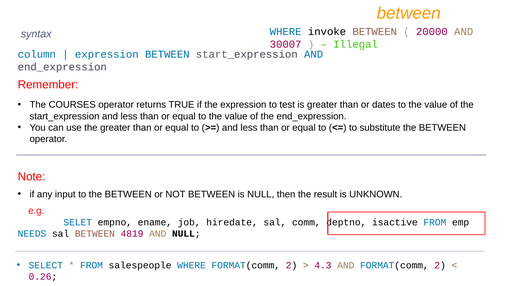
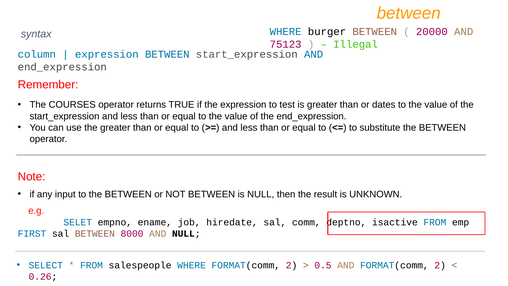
invoke: invoke -> burger (327, 32)
30007: 30007 -> 75123 (286, 44)
NEEDS: NEEDS -> FIRST (32, 234)
4819: 4819 -> 8000 (132, 234)
4.3: 4.3 -> 0.5 (323, 265)
